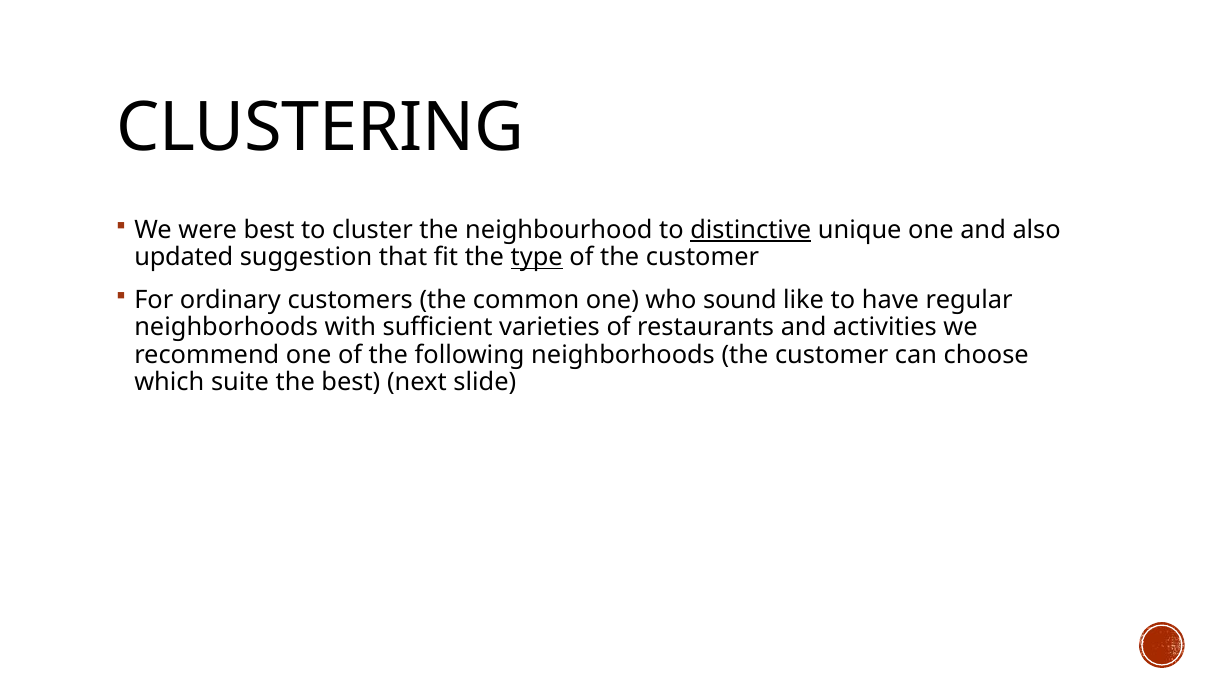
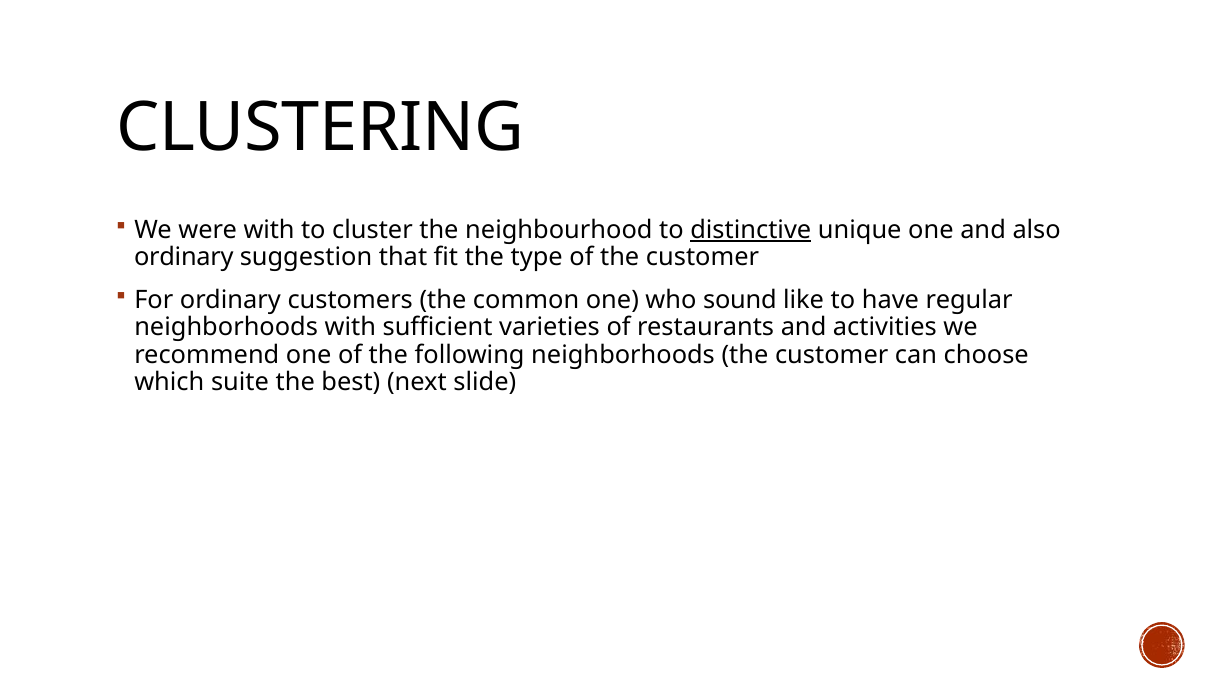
were best: best -> with (269, 230)
updated: updated -> ordinary (184, 257)
type underline: present -> none (537, 257)
